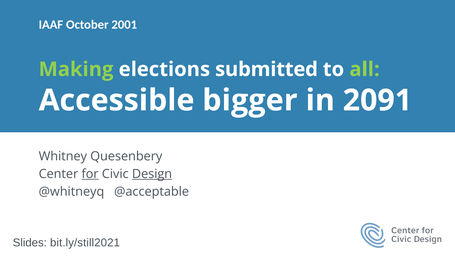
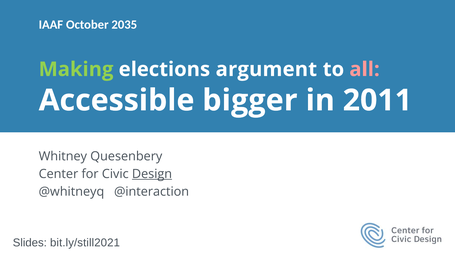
2001: 2001 -> 2035 (124, 25)
submitted: submitted -> argument (266, 69)
all colour: light green -> pink (365, 69)
2091: 2091 -> 2011 (377, 100)
for underline: present -> none (90, 174)
@acceptable: @acceptable -> @interaction (152, 192)
